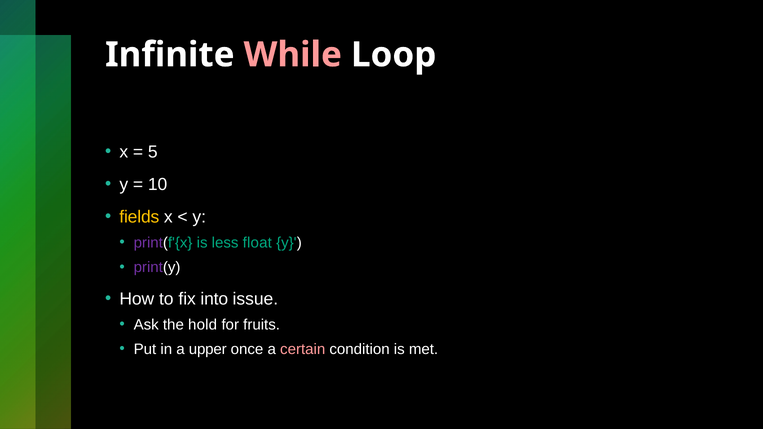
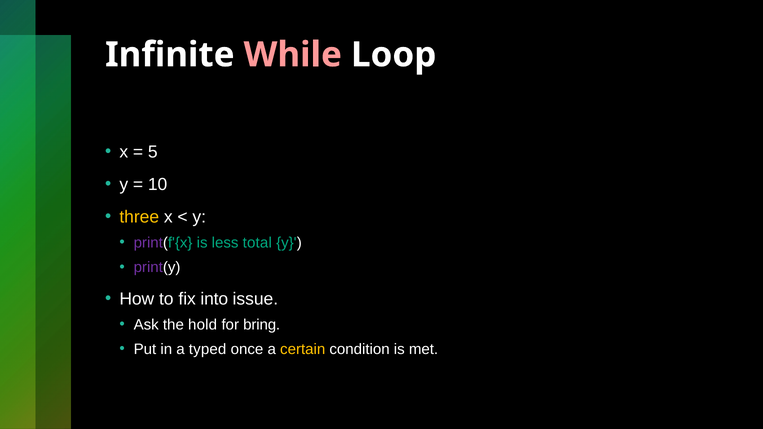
fields: fields -> three (139, 217)
float: float -> total (257, 243)
fruits: fruits -> bring (262, 325)
upper: upper -> typed (208, 349)
certain colour: pink -> yellow (303, 349)
